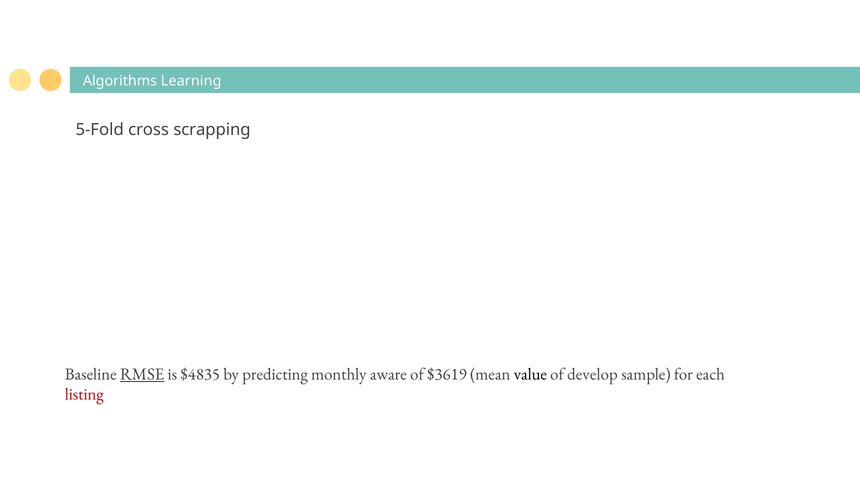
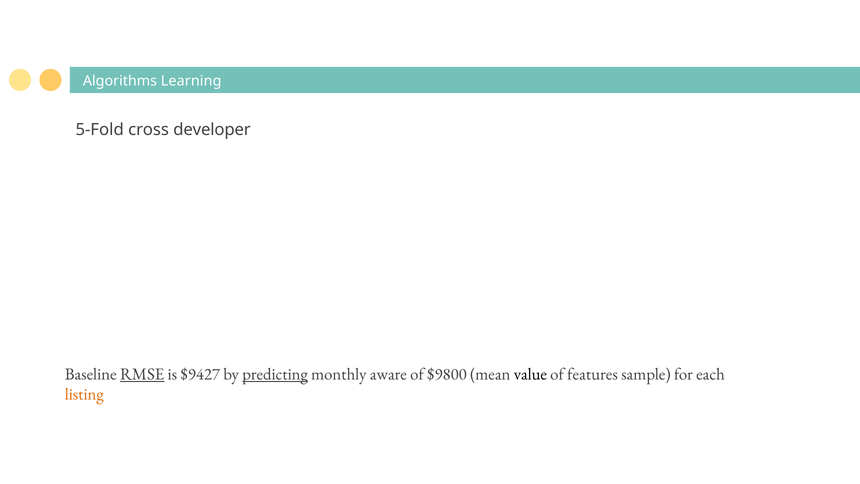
scrapping: scrapping -> developer (212, 129)
$4835: $4835 -> $9427 (200, 374)
predicting underline: none -> present (275, 374)
$3619: $3619 -> $9800 (447, 374)
develop: develop -> features (593, 374)
listing colour: red -> orange (84, 394)
